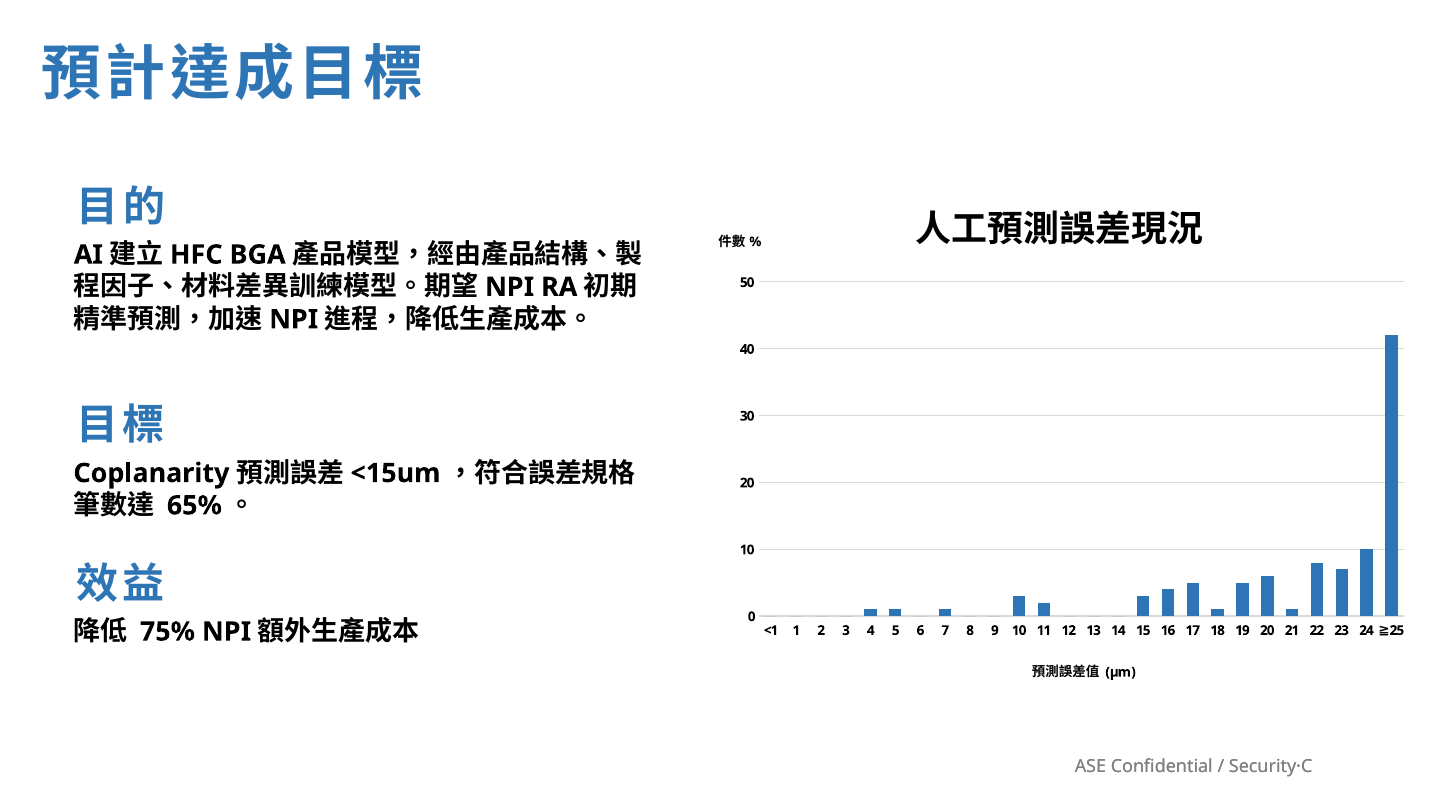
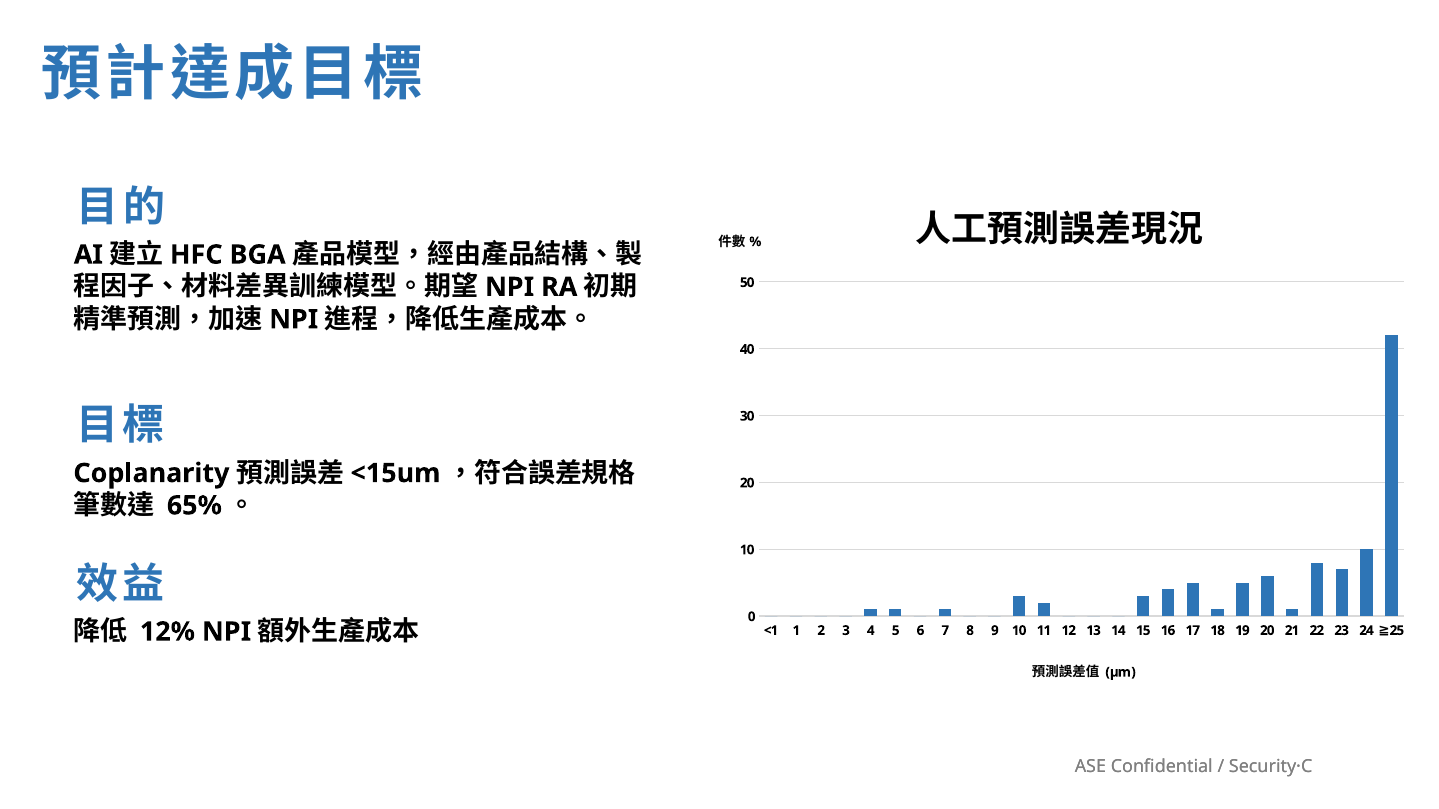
75%: 75% -> 12% (167, 632)
